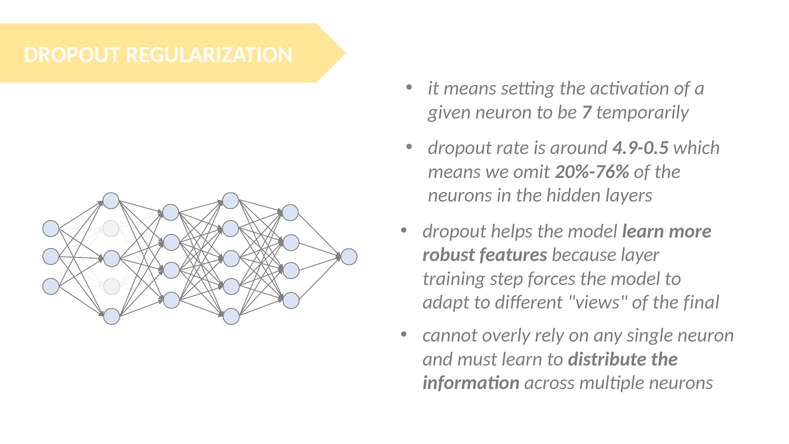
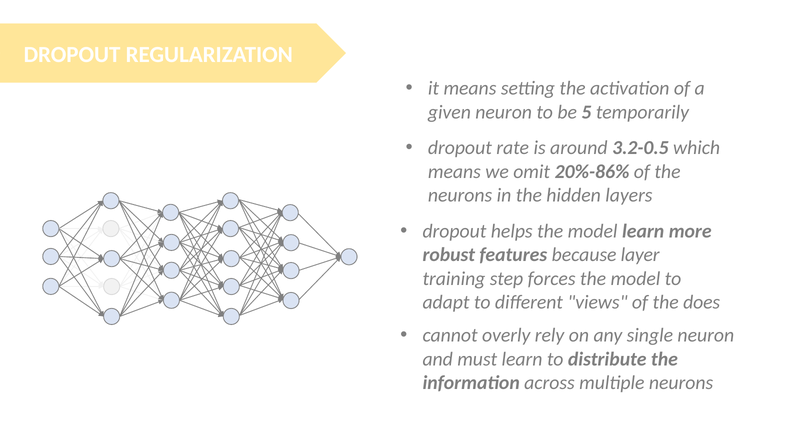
7: 7 -> 5 (586, 112)
4.9-0.5: 4.9-0.5 -> 3.2-0.5 (640, 148)
20%-76%: 20%-76% -> 20%-86% (592, 172)
final: final -> does (702, 302)
